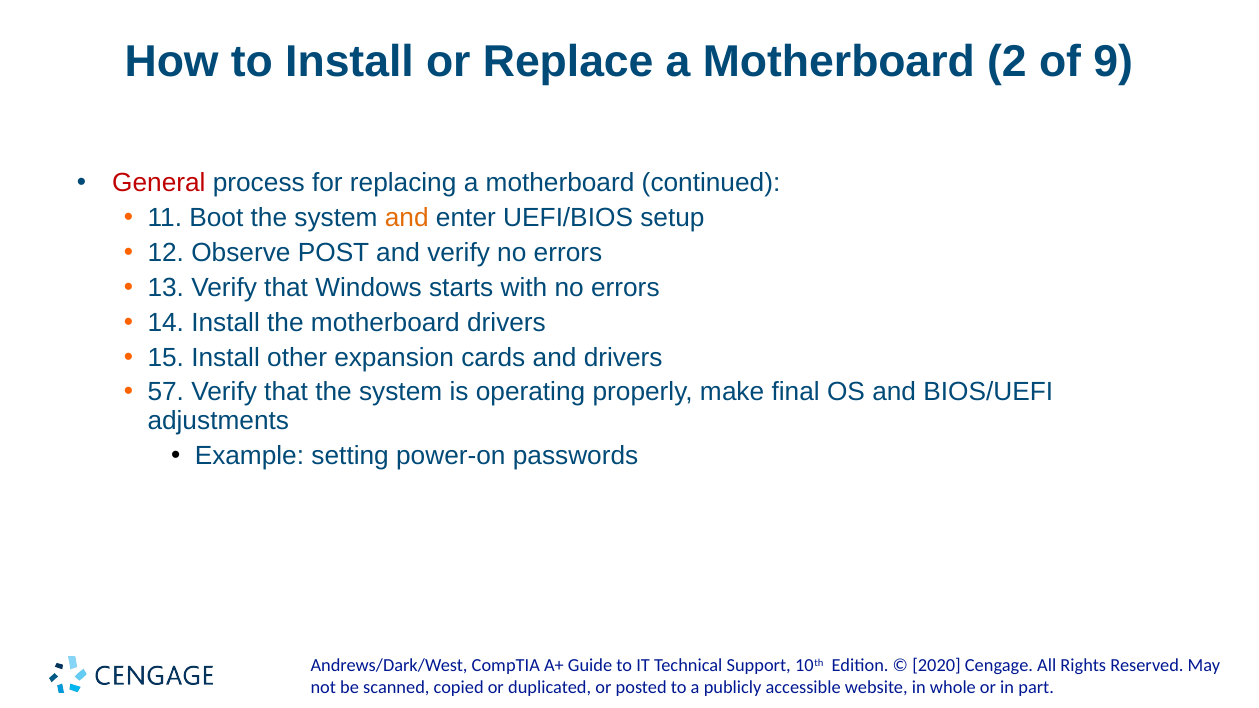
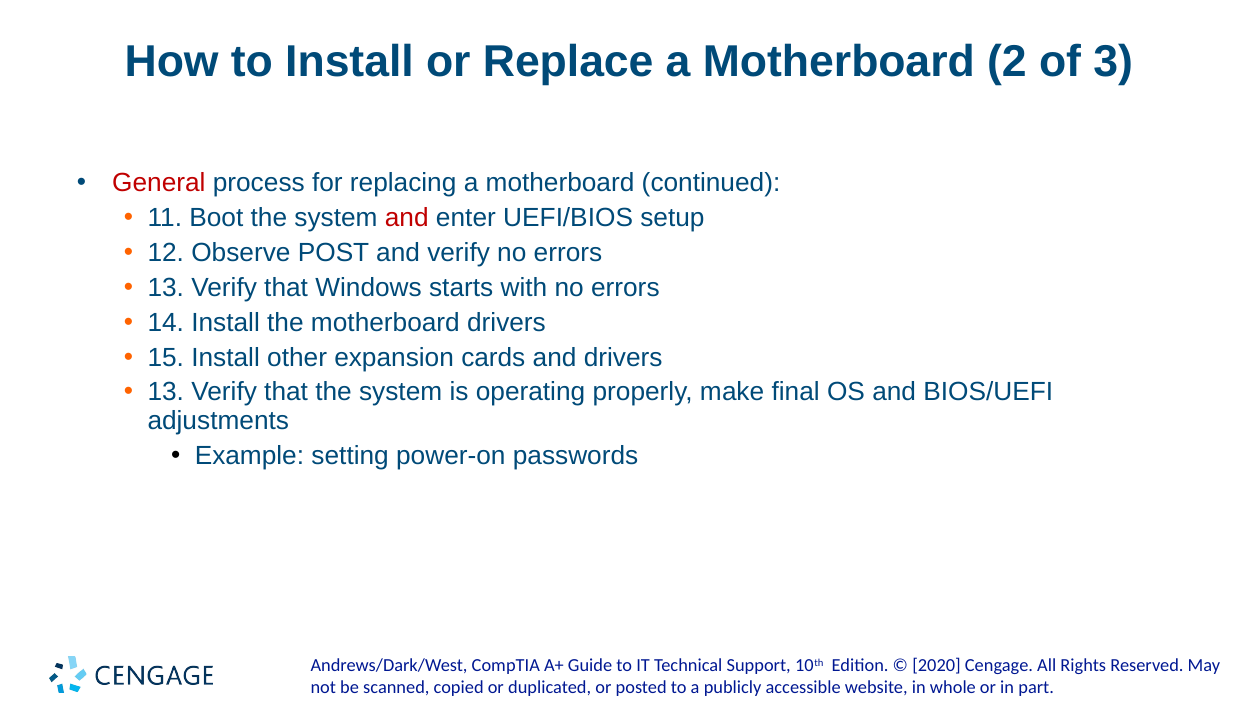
9: 9 -> 3 (1113, 61)
and colour: orange -> red (407, 218)
57: 57 -> 13 (166, 392)
